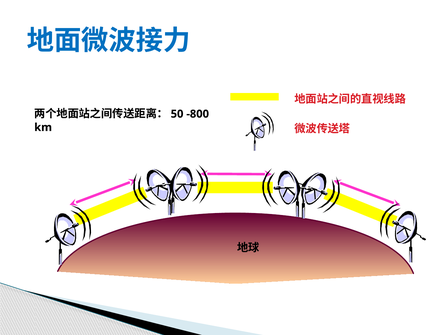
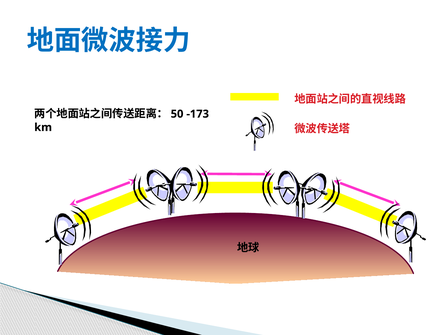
-800: -800 -> -173 (198, 114)
